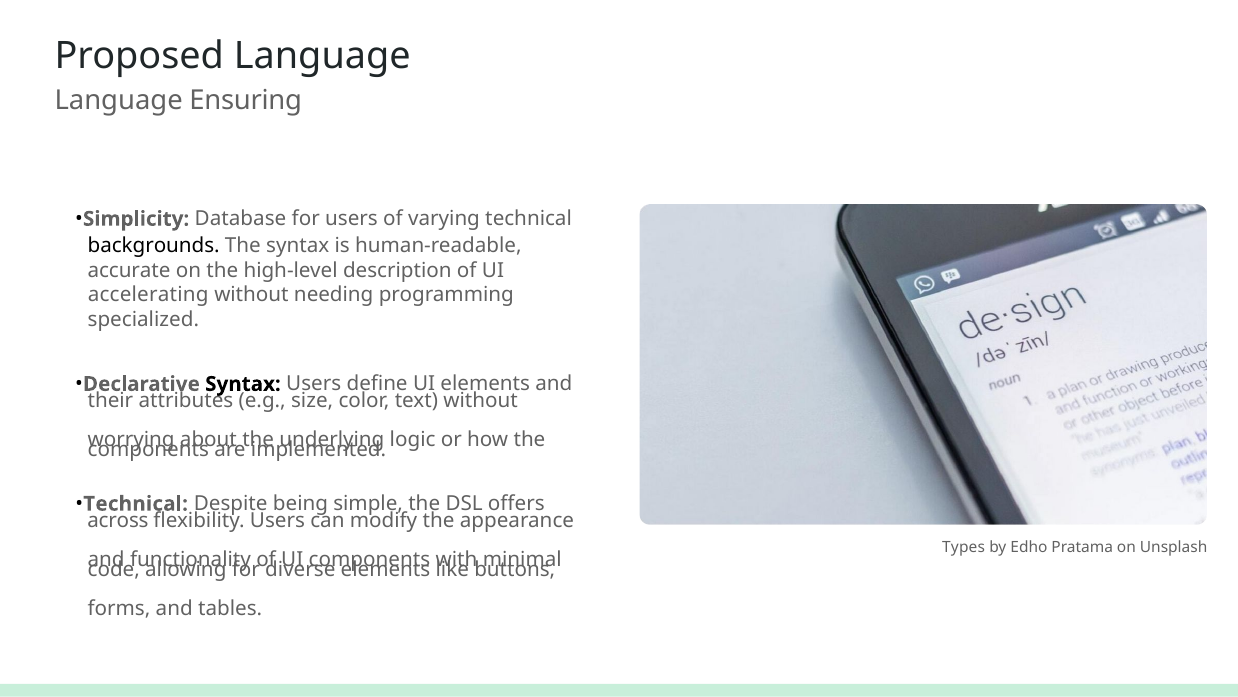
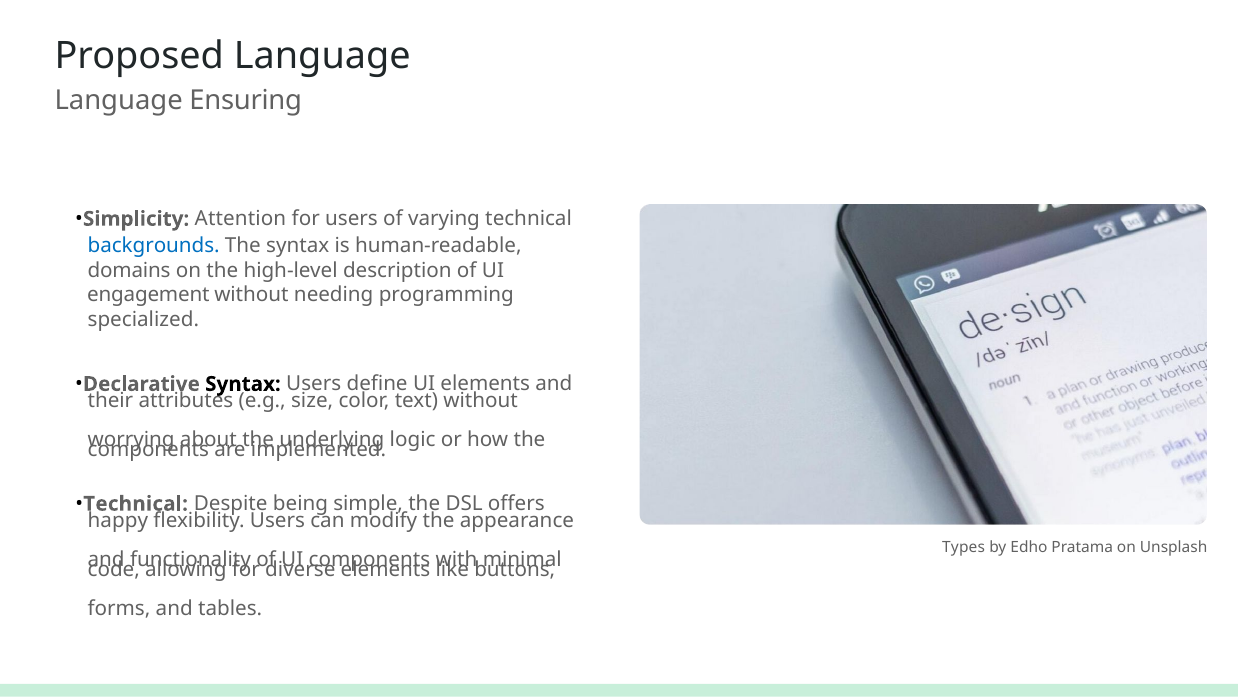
Database: Database -> Attention (240, 219)
backgrounds colour: black -> blue (154, 245)
accurate: accurate -> domains (129, 270)
accelerating: accelerating -> engagement (148, 295)
across: across -> happy (118, 520)
